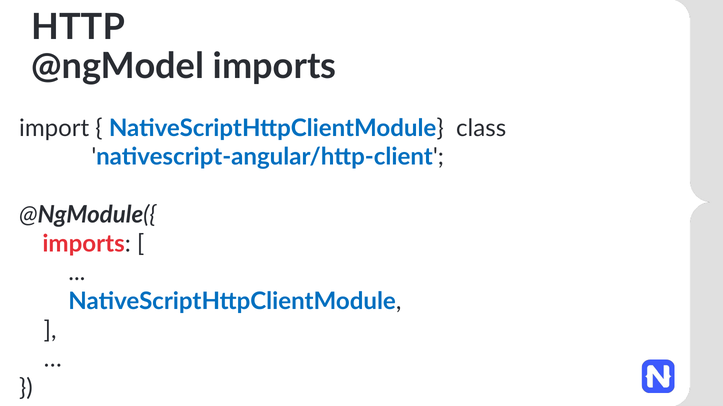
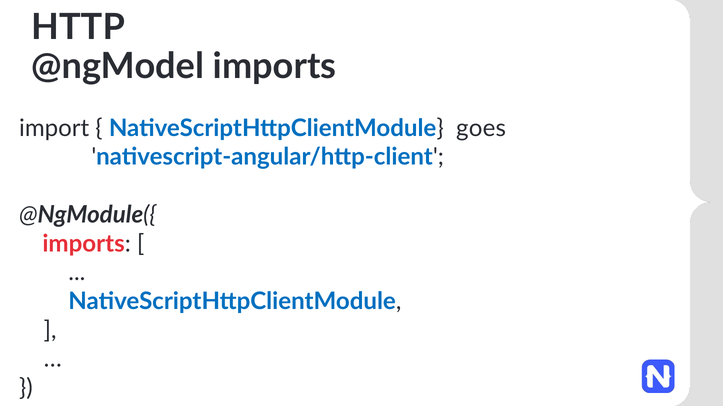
class: class -> goes (481, 128)
